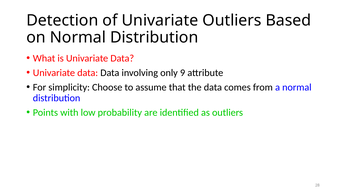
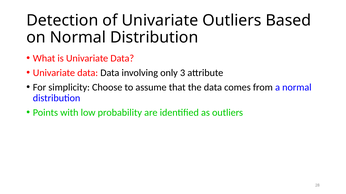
9: 9 -> 3 (183, 73)
